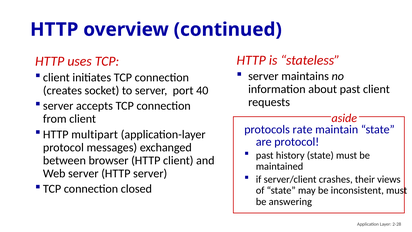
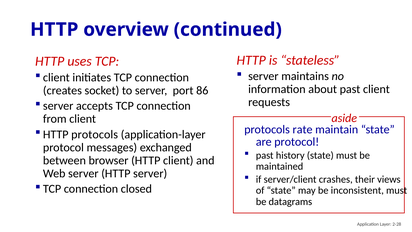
40: 40 -> 86 (202, 91)
HTTP multipart: multipart -> protocols (95, 134)
answering: answering -> datagrams (290, 201)
